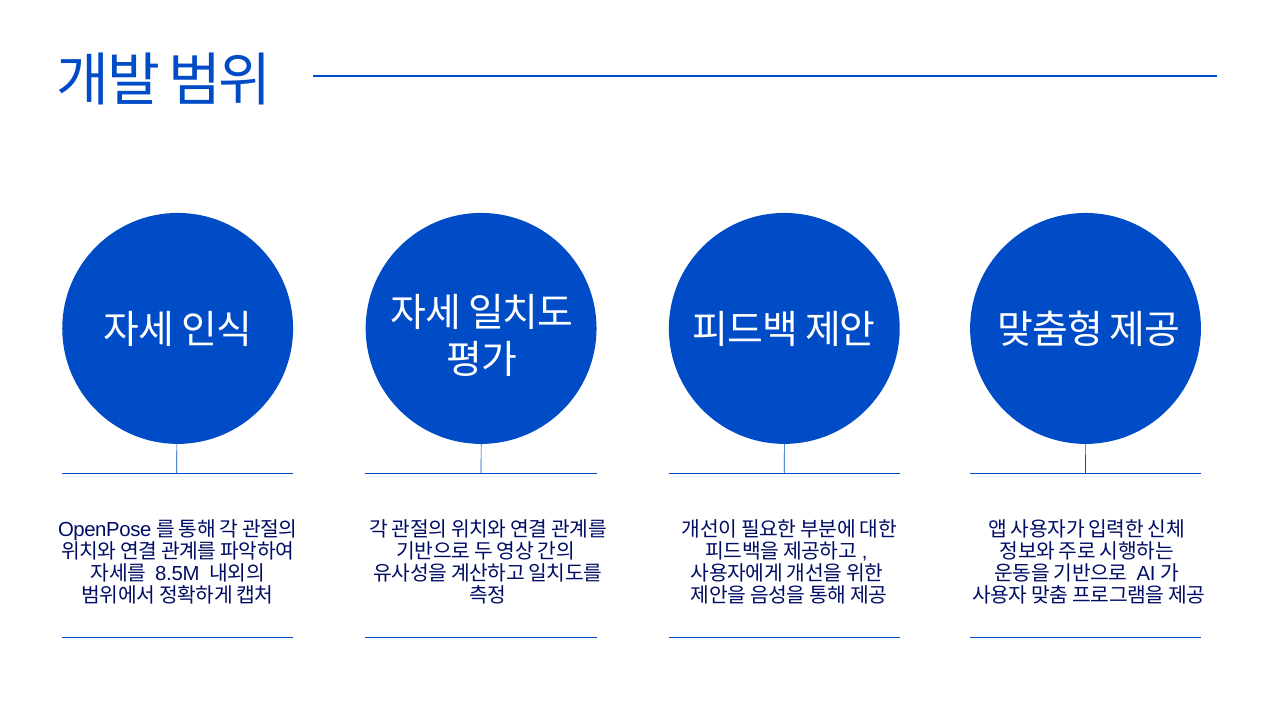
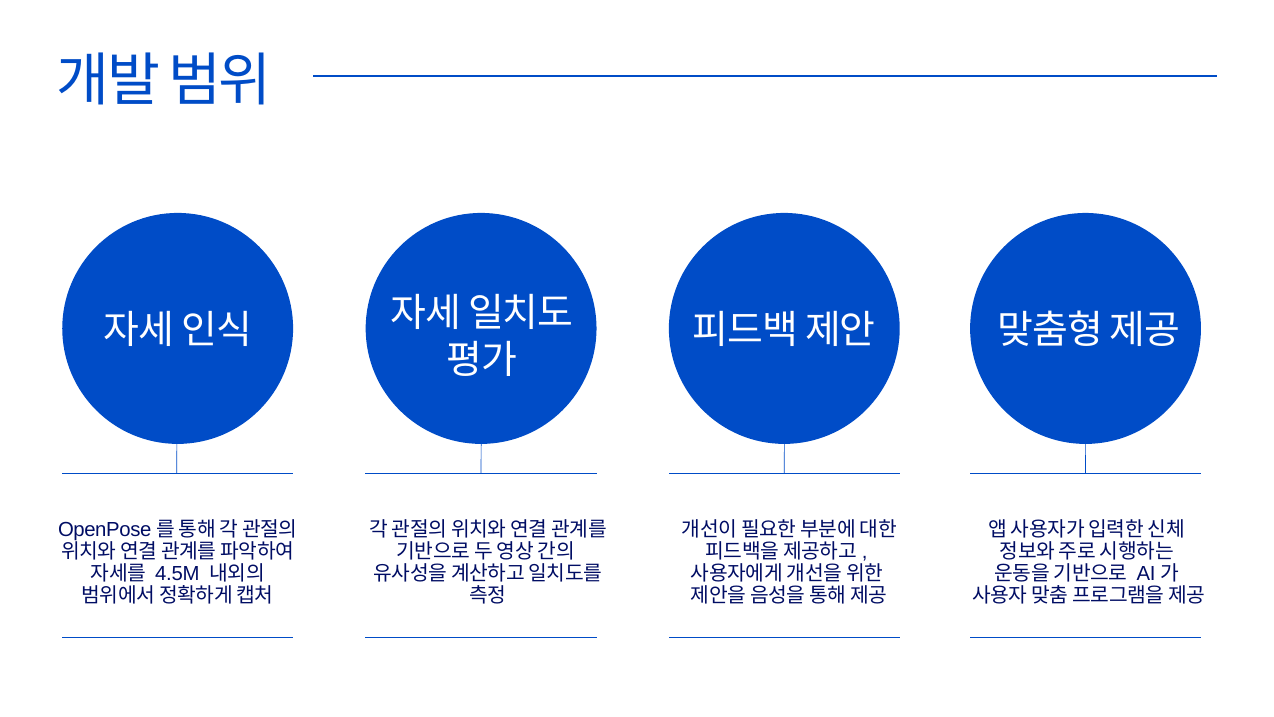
8.5M: 8.5M -> 4.5M (177, 574)
